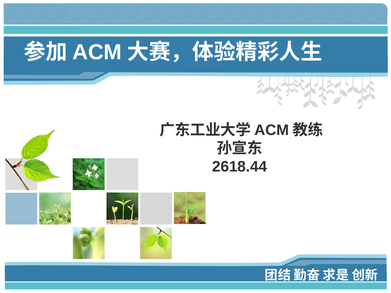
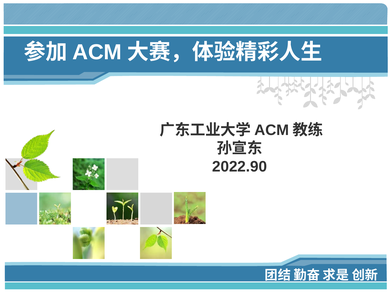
2618.44: 2618.44 -> 2022.90 (240, 167)
